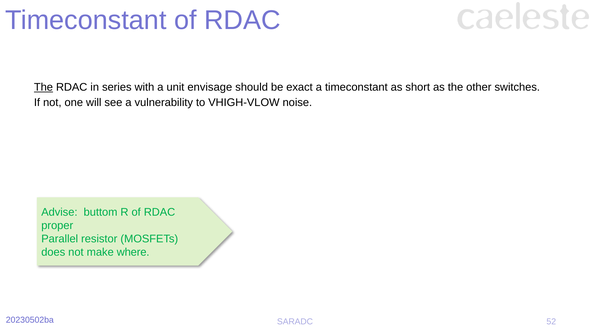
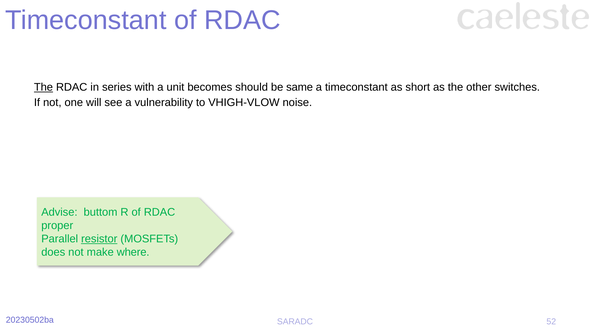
envisage: envisage -> becomes (210, 87)
exact: exact -> same (300, 87)
resistor underline: none -> present (99, 239)
